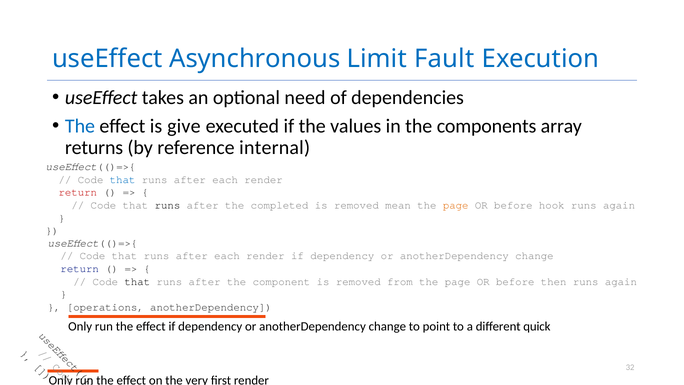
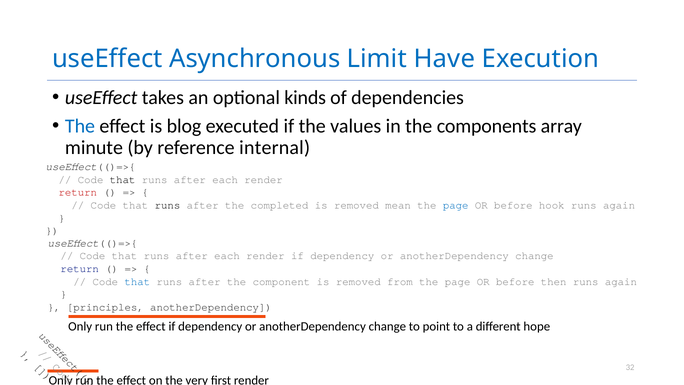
Fault: Fault -> Have (444, 59)
need: need -> kinds (305, 97)
give: give -> blog (184, 126)
returns: returns -> minute (94, 148)
that colour: blue -> black (123, 179)
page colour: orange -> blue (456, 205)
that colour: black -> blue (137, 281)
operations: operations -> principles (105, 307)
quick: quick -> hope (537, 326)
